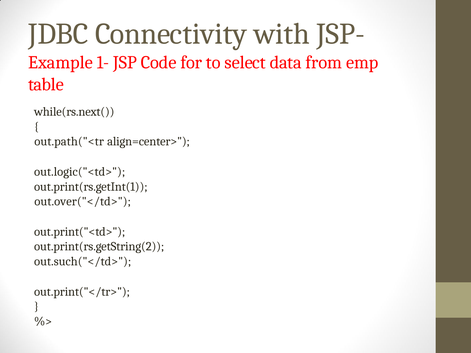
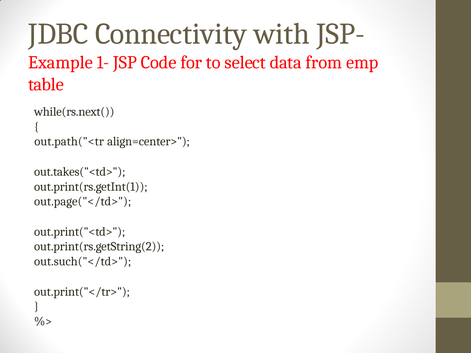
out.logic("<td>: out.logic("<td> -> out.takes("<td> (80, 172)
out.over("</td>: out.over("</td> -> out.page("</td> (83, 202)
